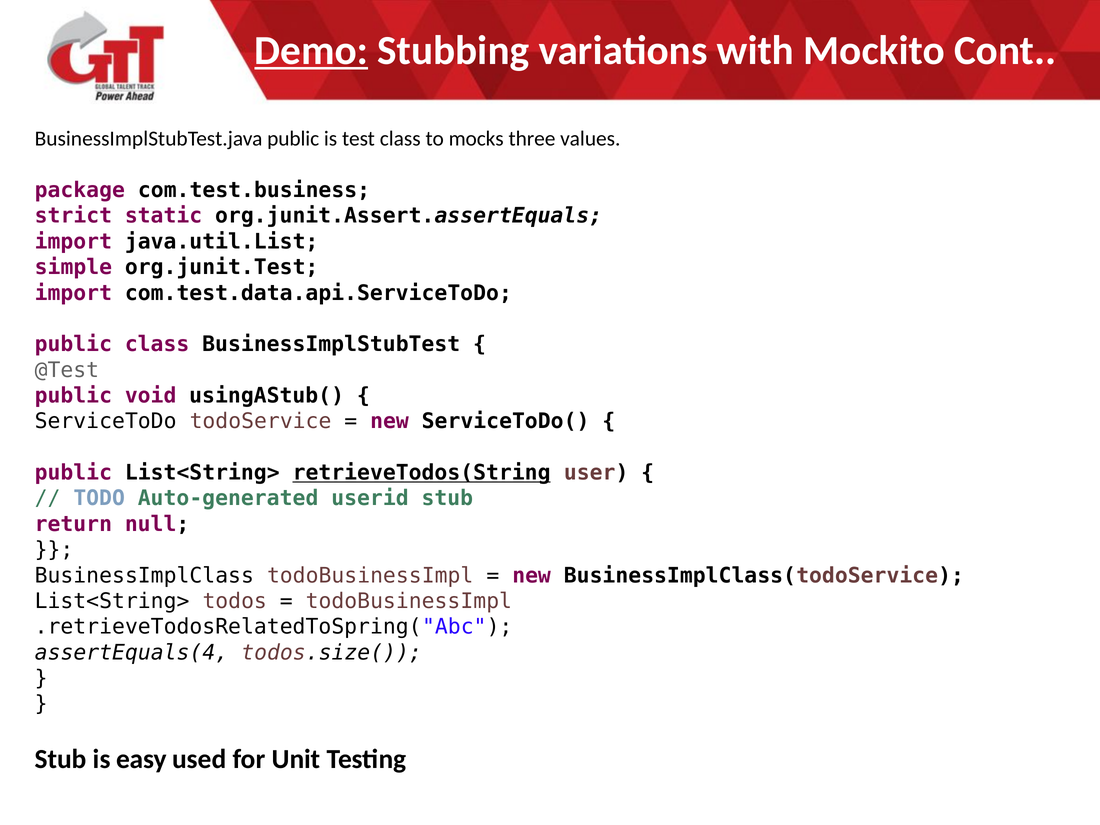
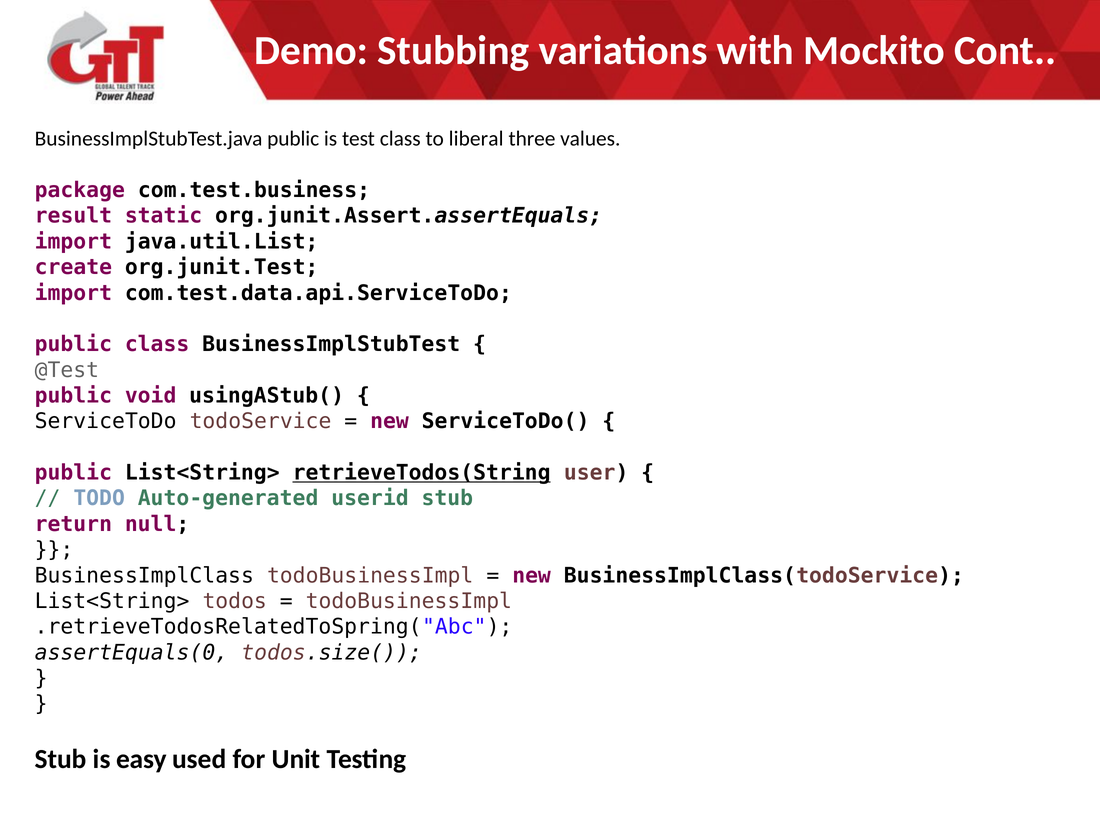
Demo underline: present -> none (311, 51)
mocks: mocks -> liberal (476, 139)
strict: strict -> result (73, 216)
simple: simple -> create (73, 267)
assertEquals(4: assertEquals(4 -> assertEquals(0 (131, 653)
